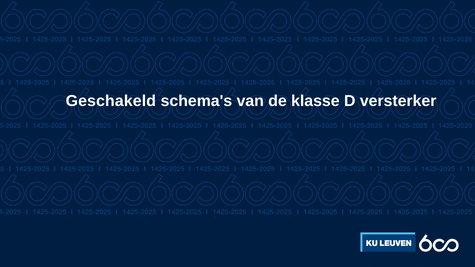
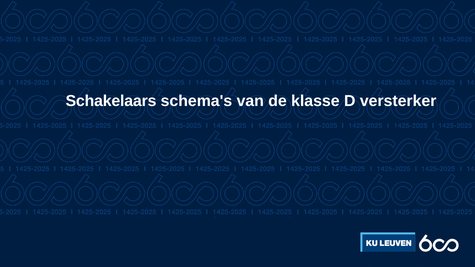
Geschakeld: Geschakeld -> Schakelaars (111, 101)
